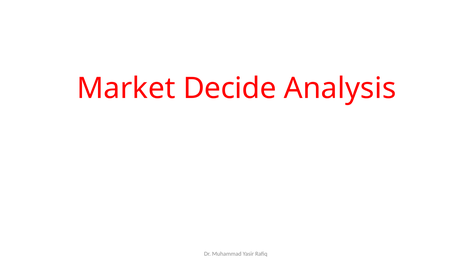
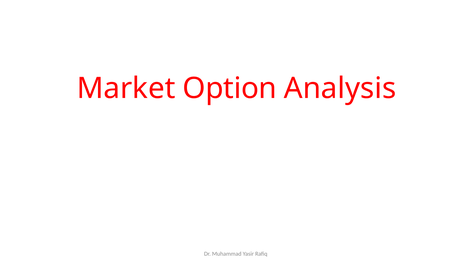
Decide: Decide -> Option (230, 88)
